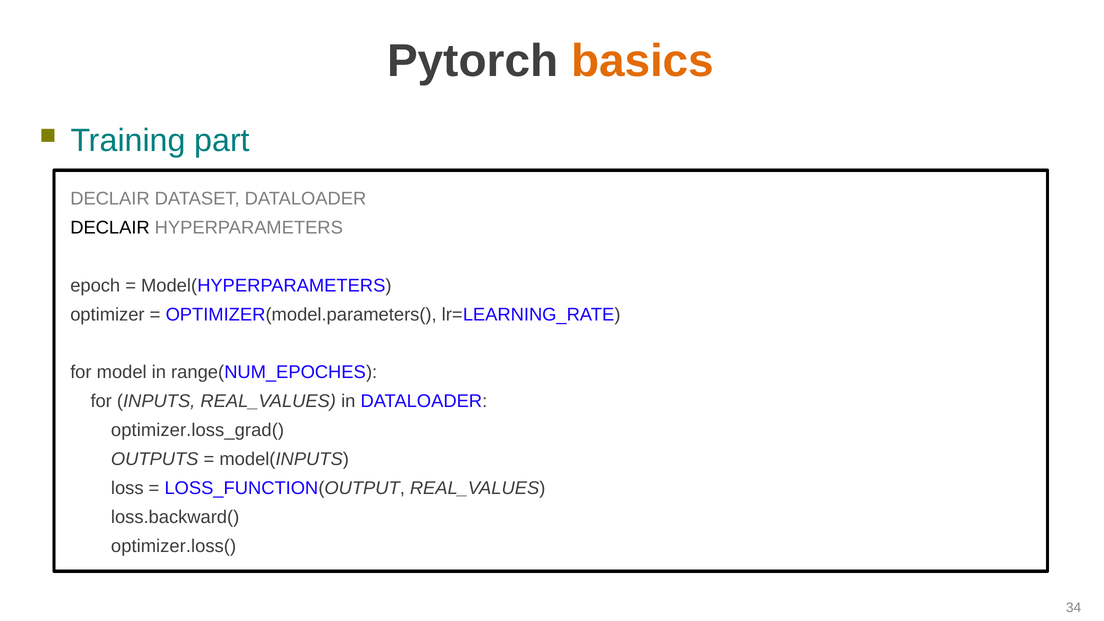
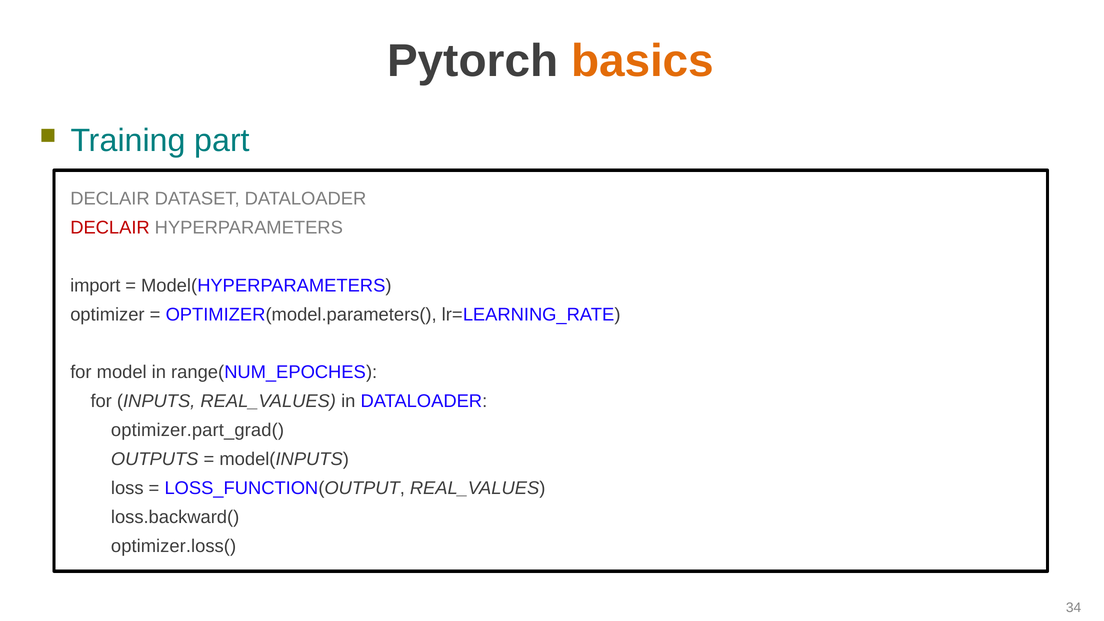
DECLAIR colour: black -> red (110, 228)
epoch: epoch -> import (95, 286)
optimizer.loss_grad(: optimizer.loss_grad( -> optimizer.part_grad( (198, 430)
